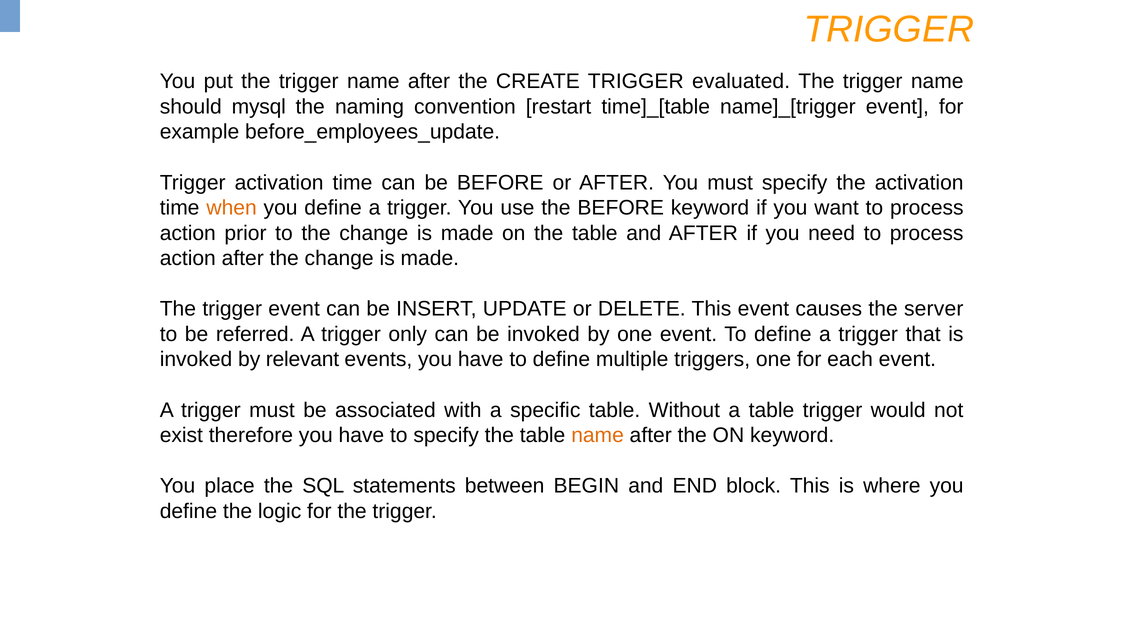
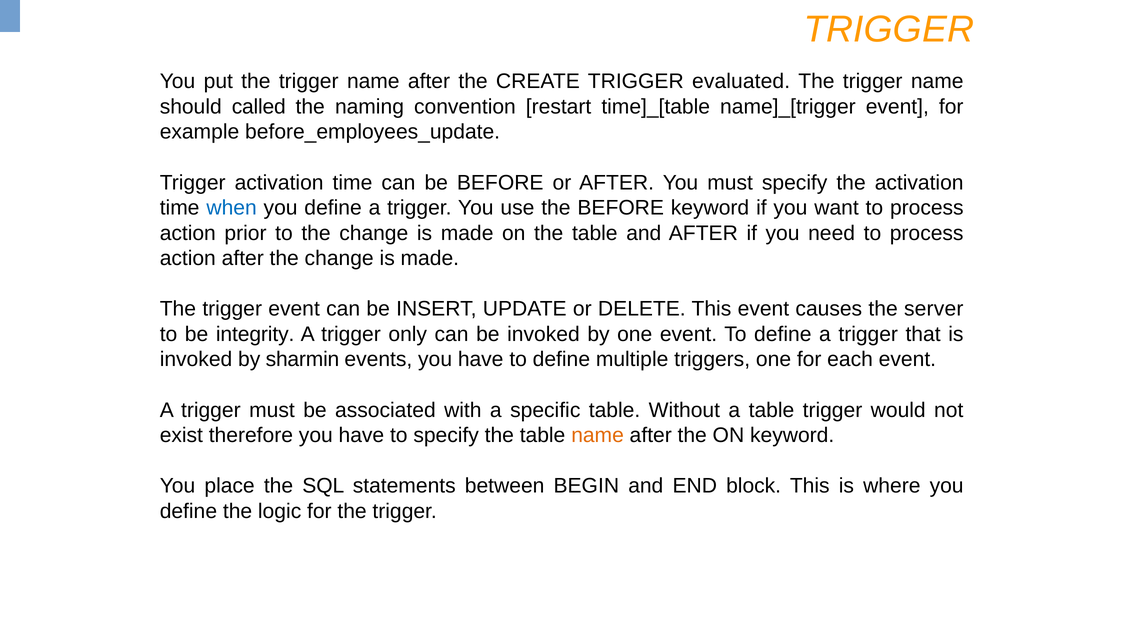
mysql: mysql -> called (259, 107)
when colour: orange -> blue (232, 208)
referred: referred -> integrity (255, 334)
relevant: relevant -> sharmin (302, 359)
